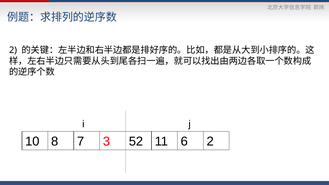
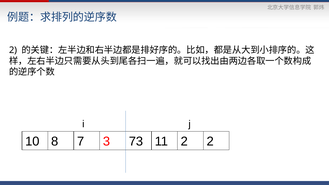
52: 52 -> 73 (136, 142)
11 6: 6 -> 2 (184, 142)
